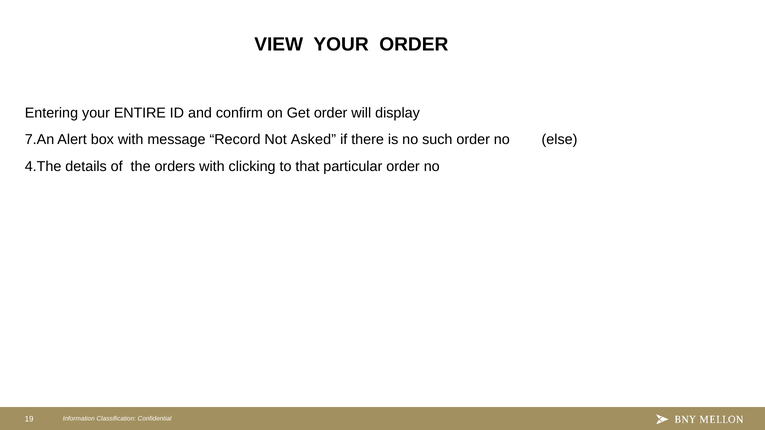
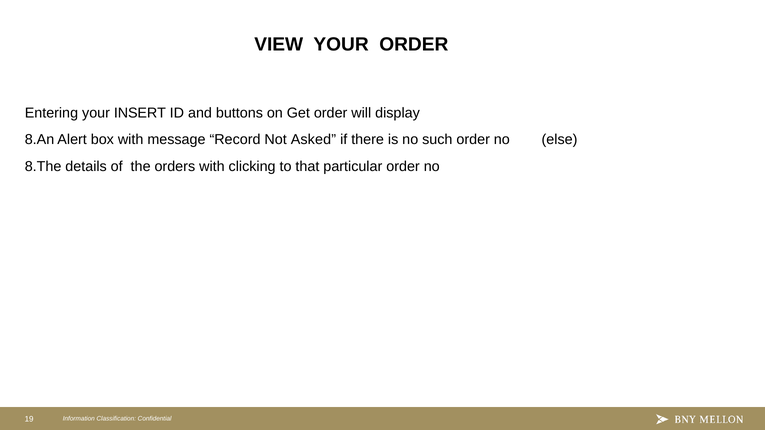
ENTIRE: ENTIRE -> INSERT (140, 113)
confirm: confirm -> buttons (239, 113)
7.An: 7.An -> 8.An (40, 140)
4.The: 4.The -> 8.The (43, 166)
